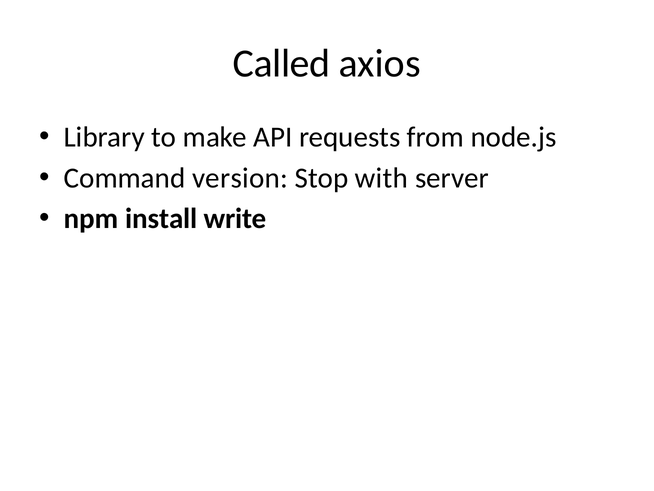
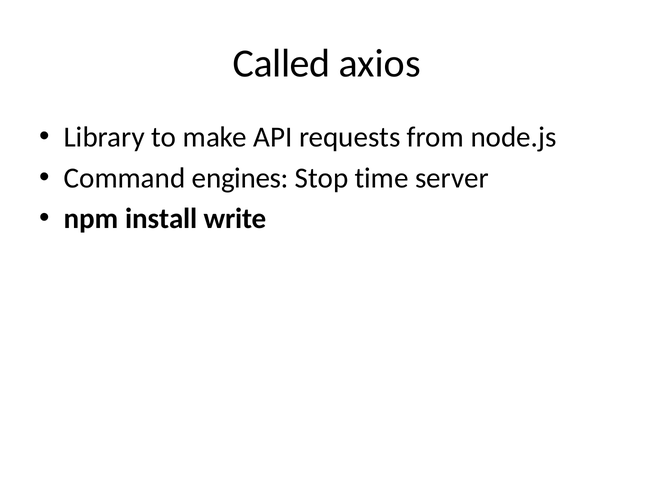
version: version -> engines (240, 178)
with: with -> time (382, 178)
